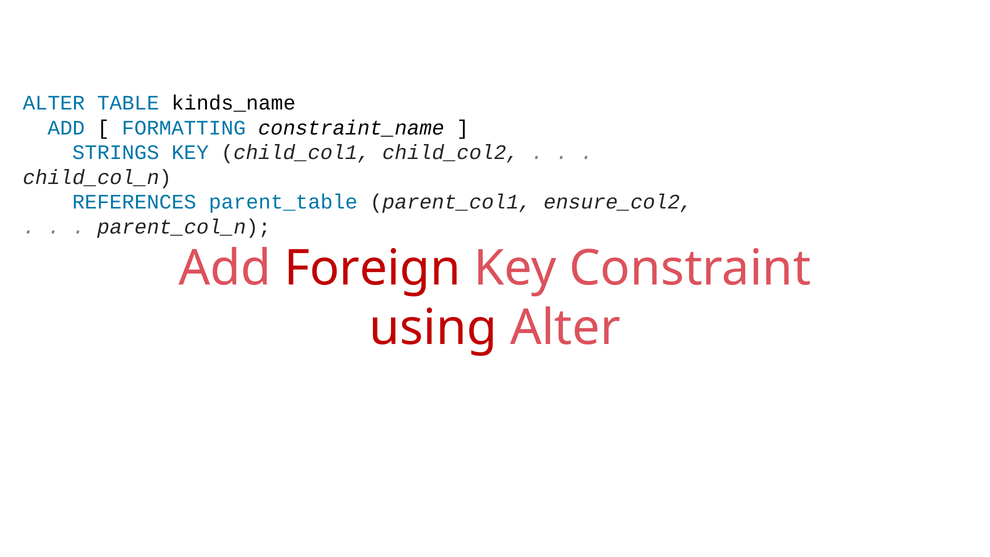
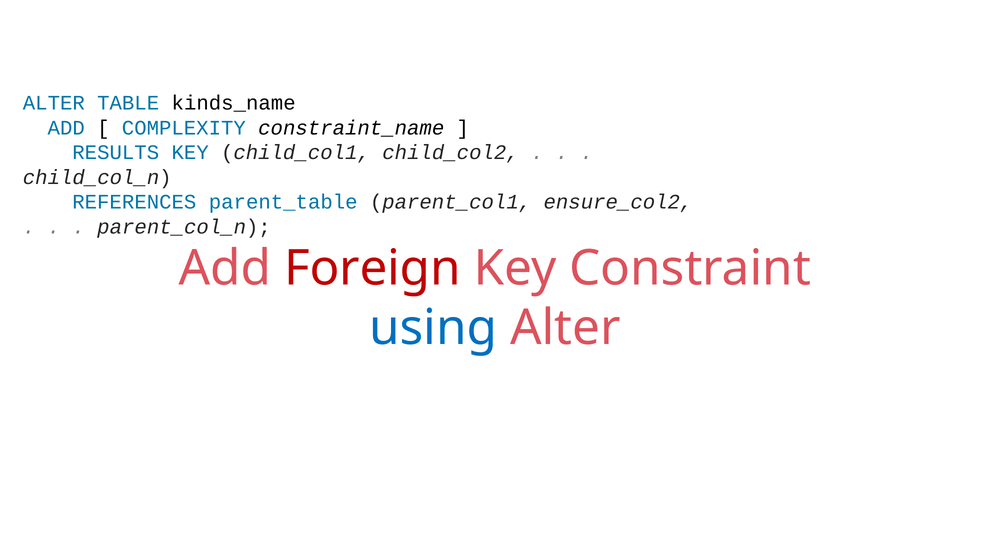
FORMATTING: FORMATTING -> COMPLEXITY (184, 128)
STRINGS: STRINGS -> RESULTS (116, 152)
using colour: red -> blue (433, 328)
